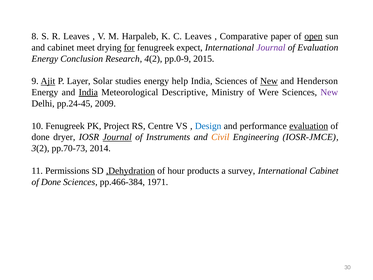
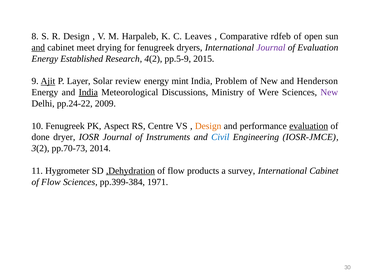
R Leaves: Leaves -> Design (76, 36)
paper: paper -> rdfeb (281, 36)
open underline: present -> none (313, 36)
and underline: none -> present (38, 48)
for underline: present -> none (129, 48)
expect: expect -> dryers (190, 48)
Conclusion: Conclusion -> Established (82, 59)
pp.0-9: pp.0-9 -> pp.5-9 (178, 59)
studies: studies -> review (128, 81)
help: help -> mint (180, 81)
India Sciences: Sciences -> Problem (231, 81)
New underline: present -> none (269, 81)
Descriptive: Descriptive -> Discussions (185, 92)
pp.24-45: pp.24-45 -> pp.24-22 (75, 103)
Project: Project -> Aspect (117, 126)
Design colour: blue -> orange (208, 126)
Journal underline: present -> none (117, 137)
Civil colour: orange -> blue (220, 137)
Permissions: Permissions -> Hygrometer (67, 171)
hour: hour -> flow (176, 171)
Done: Done -> Flow (51, 182)
pp.466-384: pp.466-384 -> pp.399-384 (122, 182)
